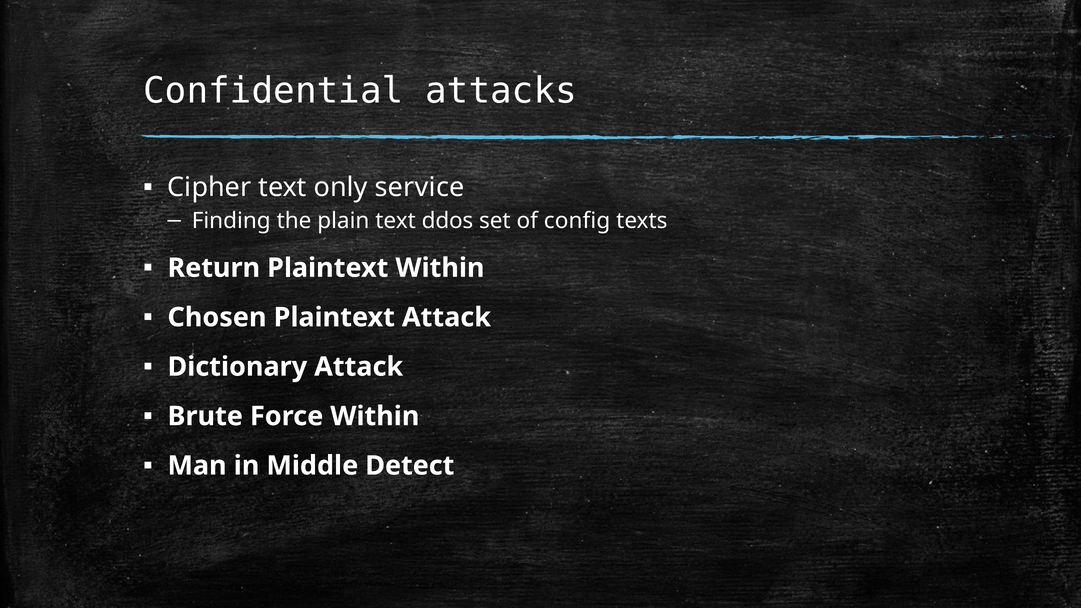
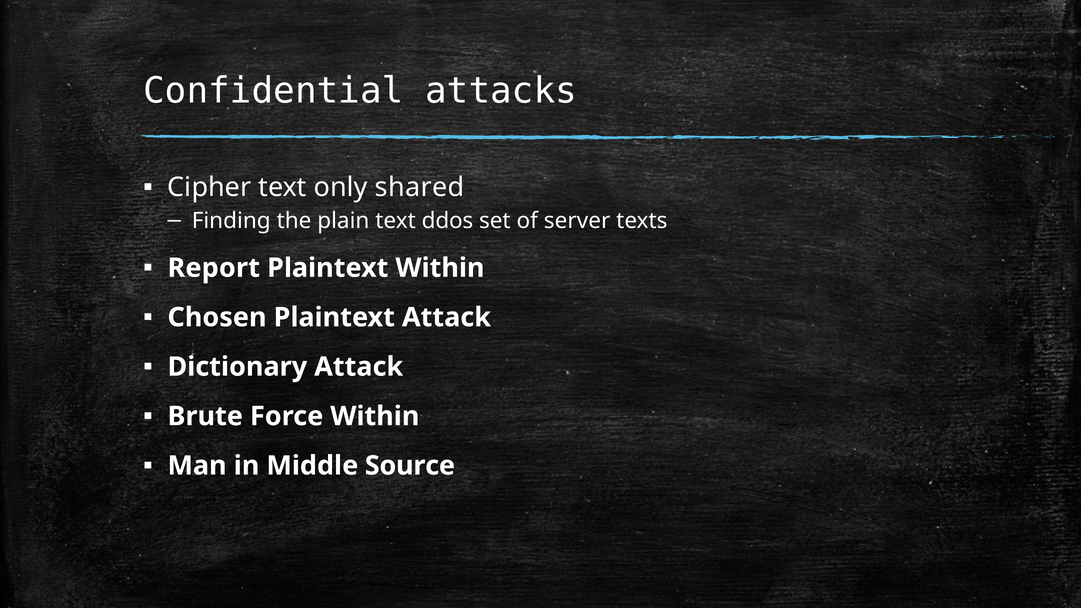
service: service -> shared (420, 187)
config: config -> server (577, 221)
Return: Return -> Report (214, 268)
Detect: Detect -> Source (410, 466)
